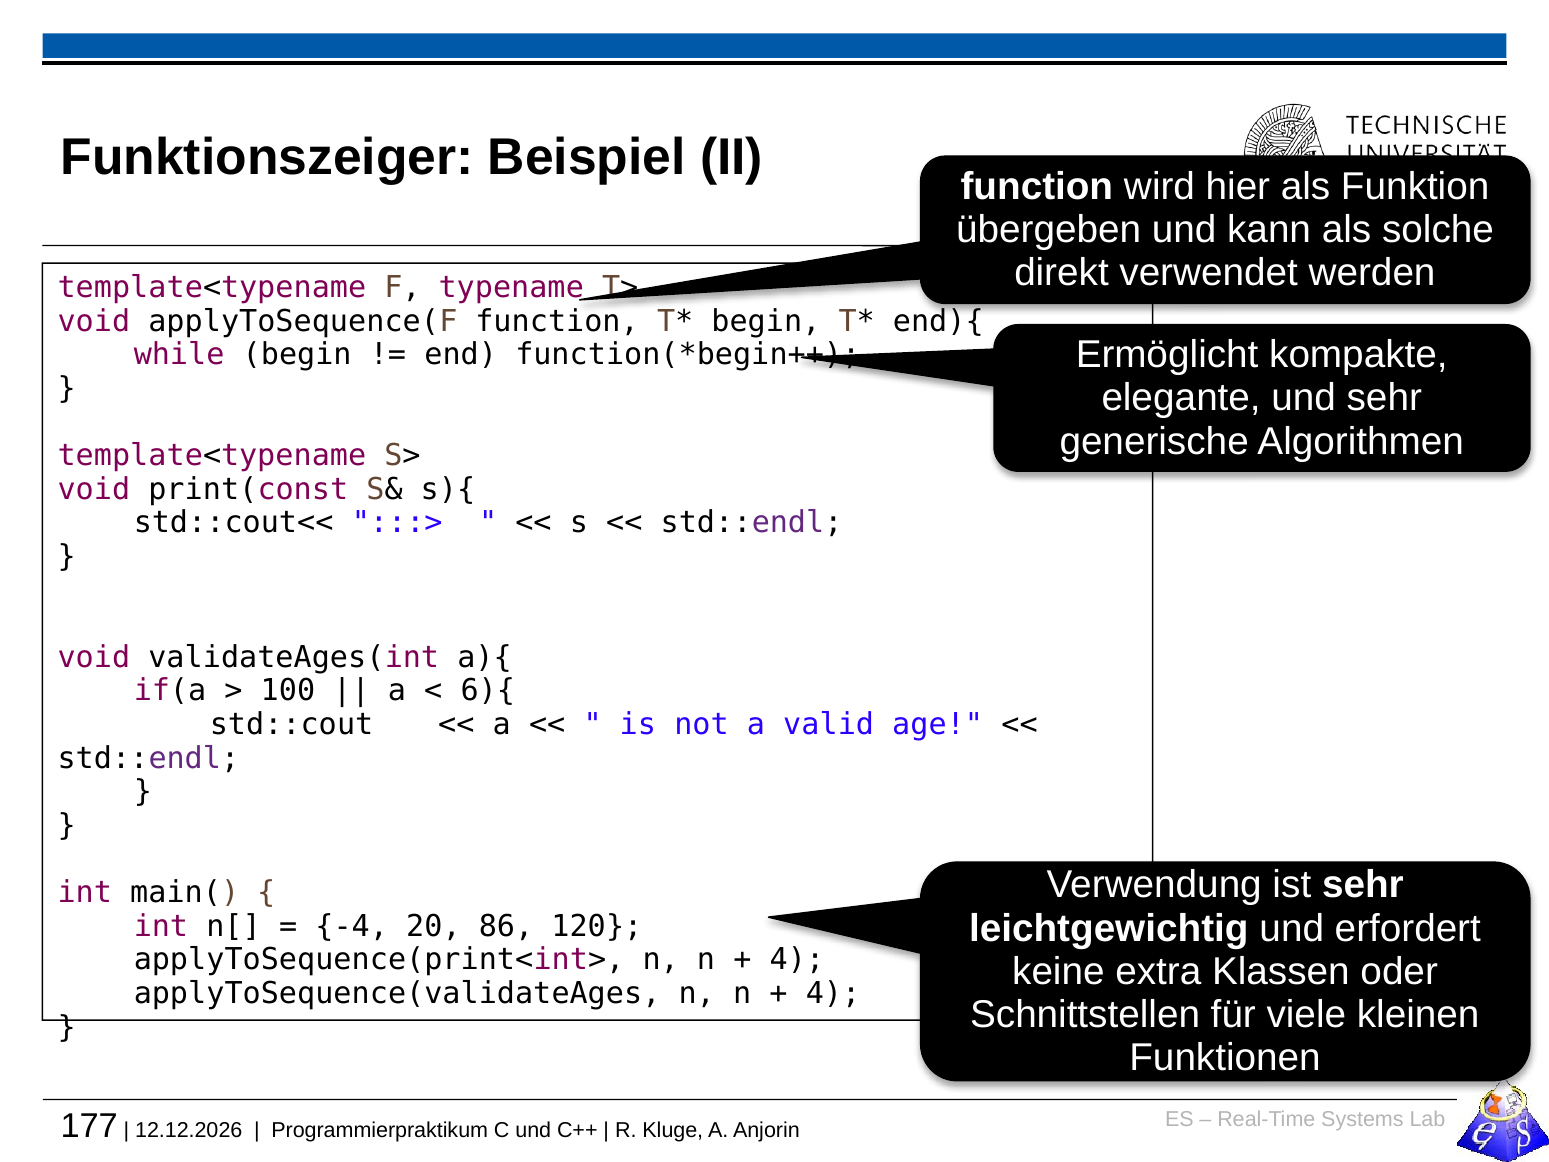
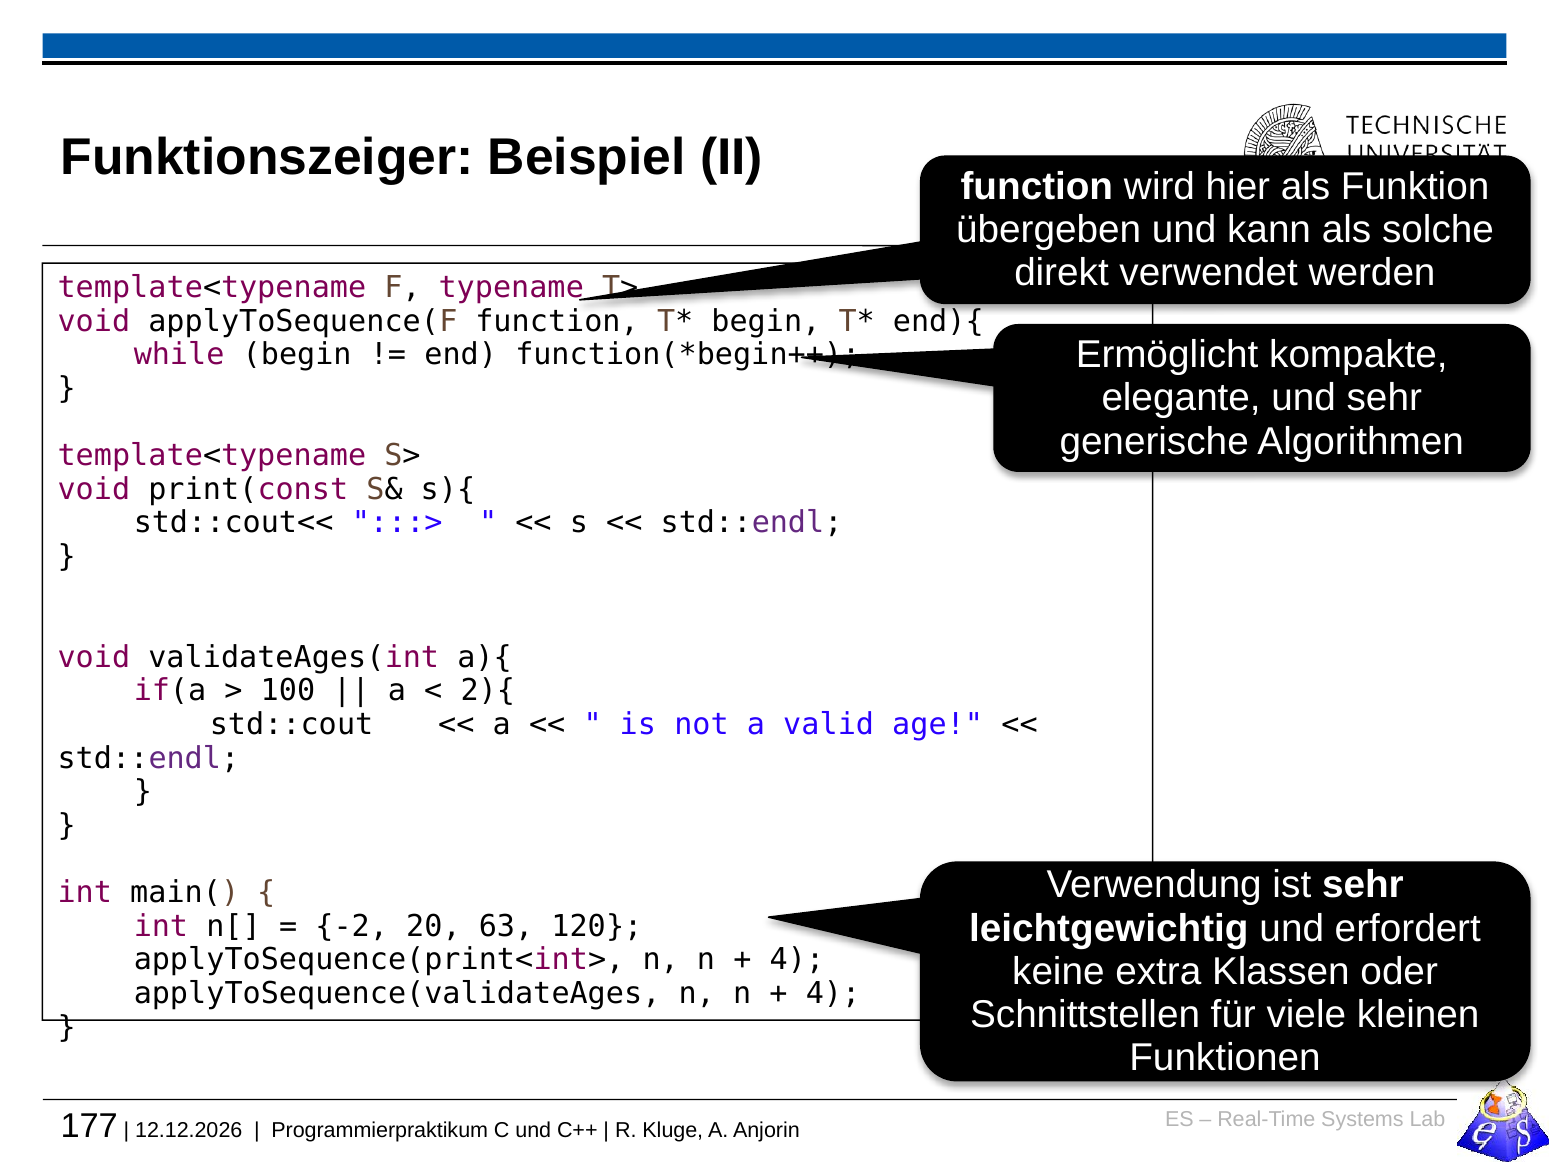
6){: 6){ -> 2){ (488, 691)
-4: -4 -> -2 (352, 926)
86: 86 -> 63 (506, 926)
